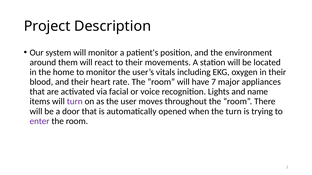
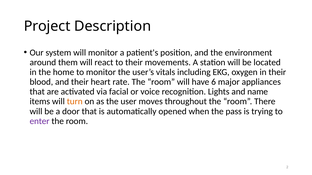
7: 7 -> 6 (214, 82)
turn colour: purple -> orange (75, 102)
the turn: turn -> pass (234, 112)
